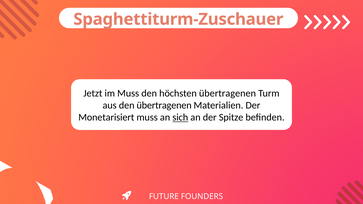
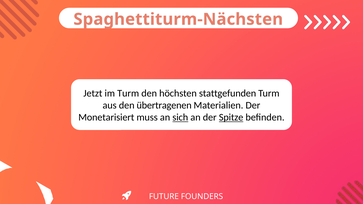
Spaghettiturm-Zuschauer: Spaghettiturm-Zuschauer -> Spaghettiturm-Nächsten (178, 19)
im Muss: Muss -> Turm (128, 93)
höchsten übertragenen: übertragenen -> stattgefunden (228, 93)
Spitze underline: none -> present (231, 117)
